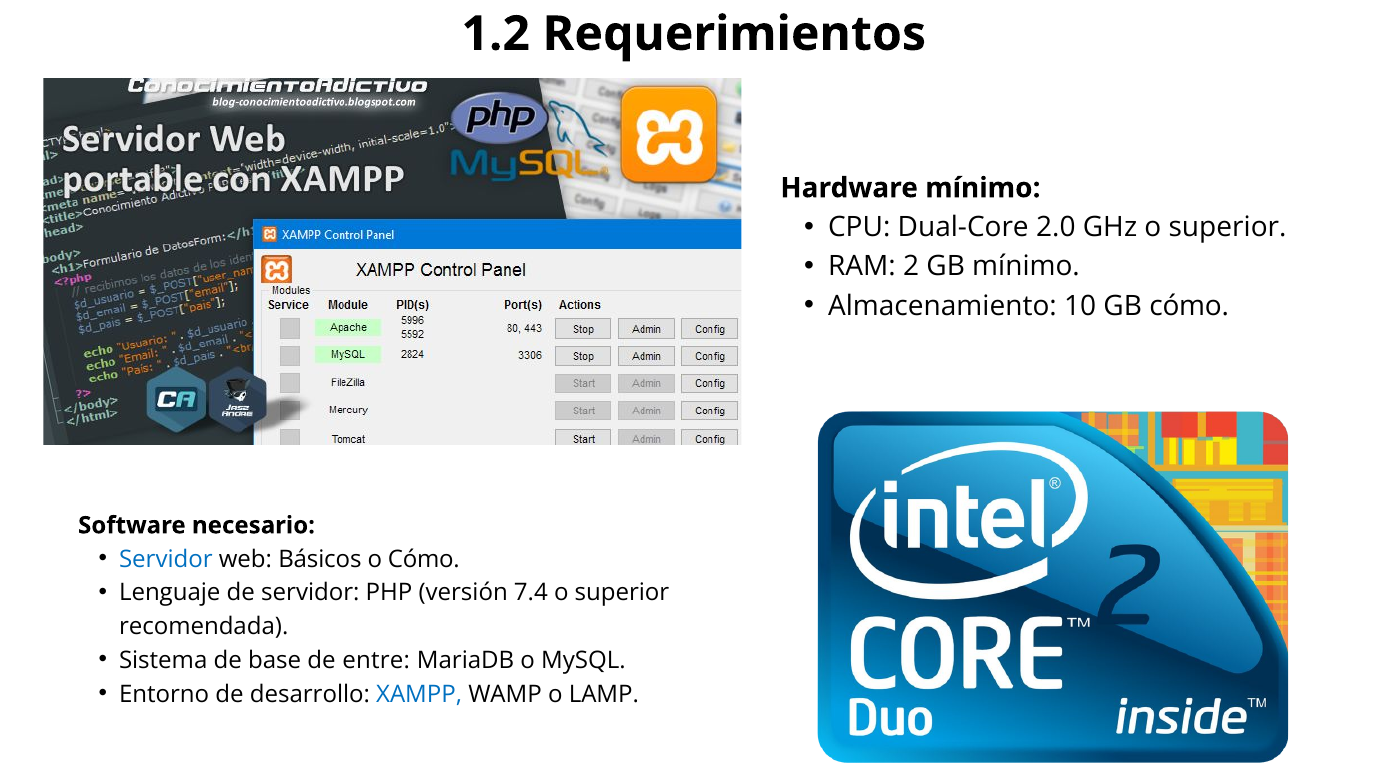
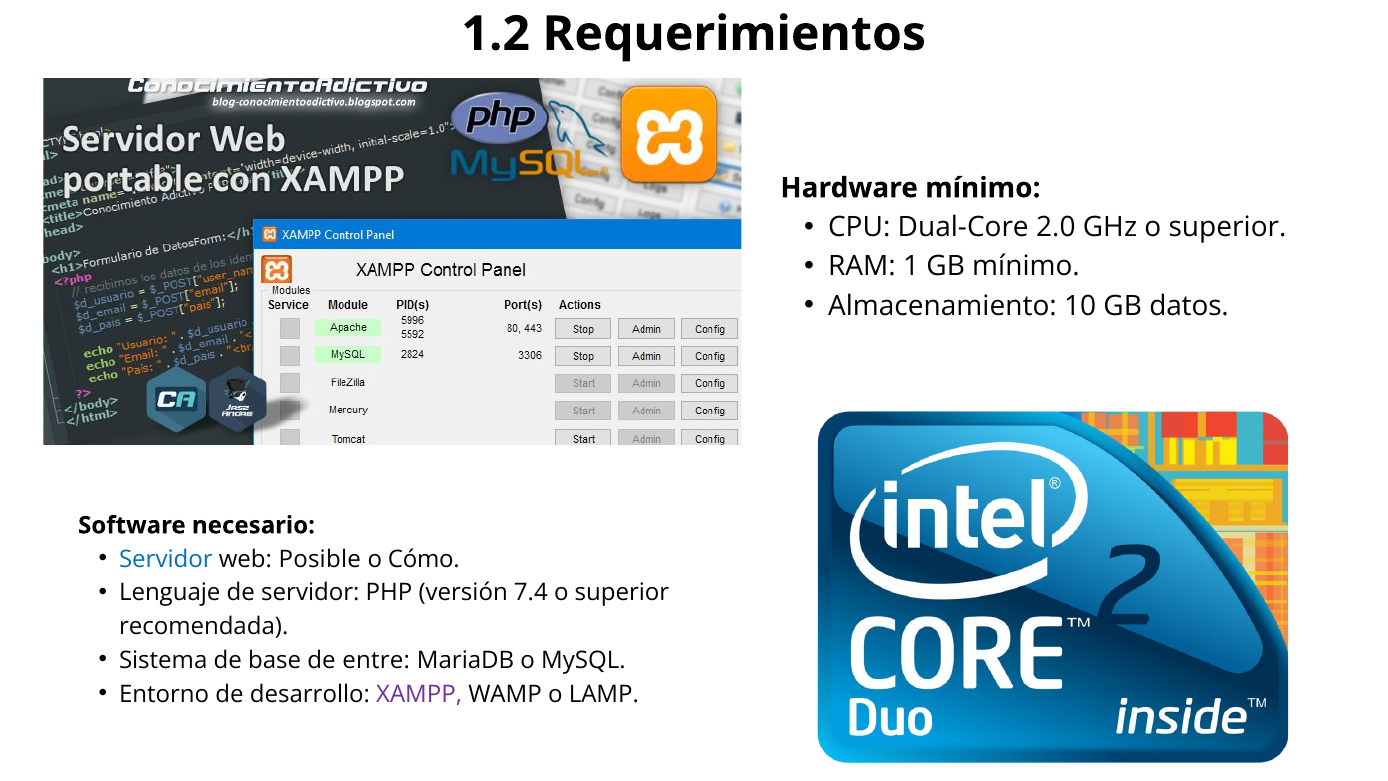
2: 2 -> 1 (911, 267)
GB cómo: cómo -> datos (1189, 306)
Básicos: Básicos -> Posible (320, 559)
XAMPP colour: blue -> purple (419, 694)
